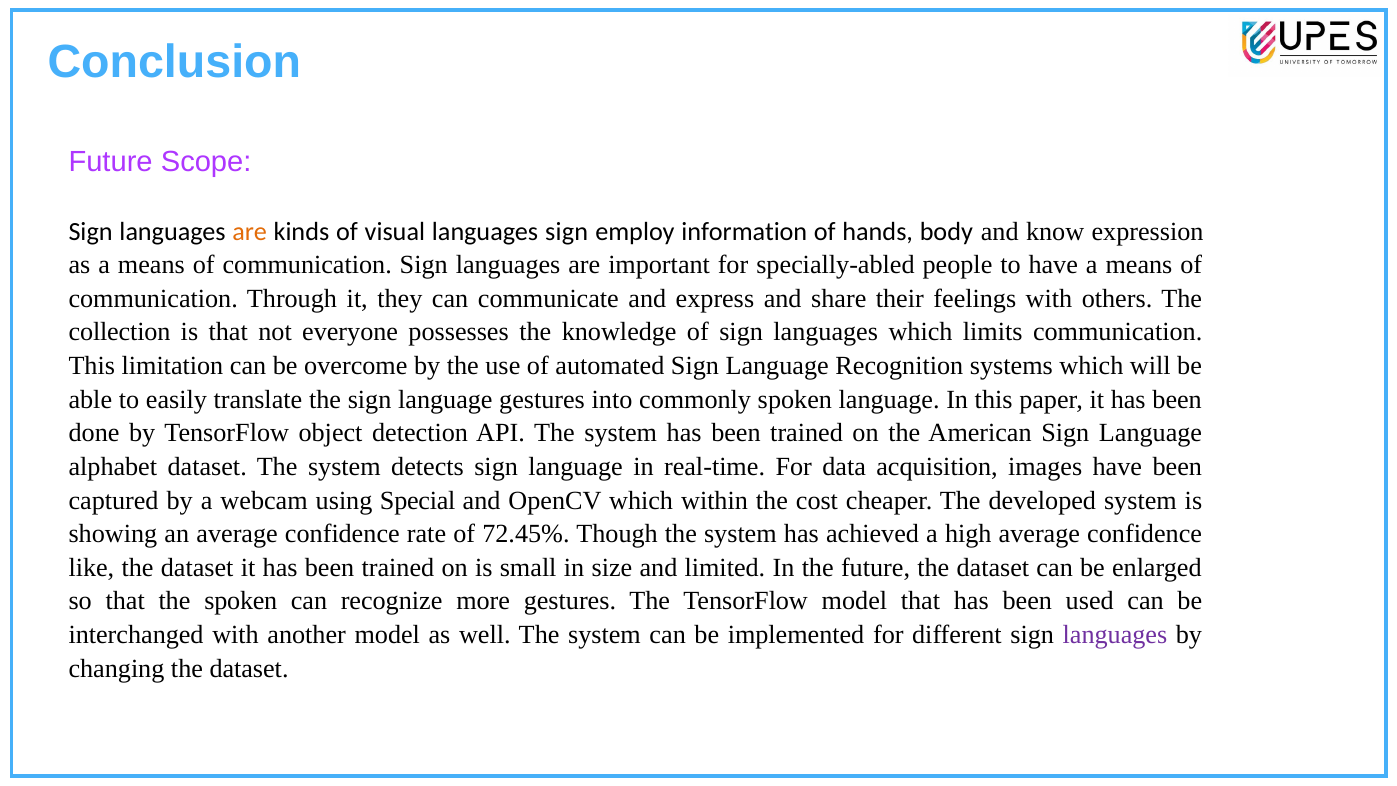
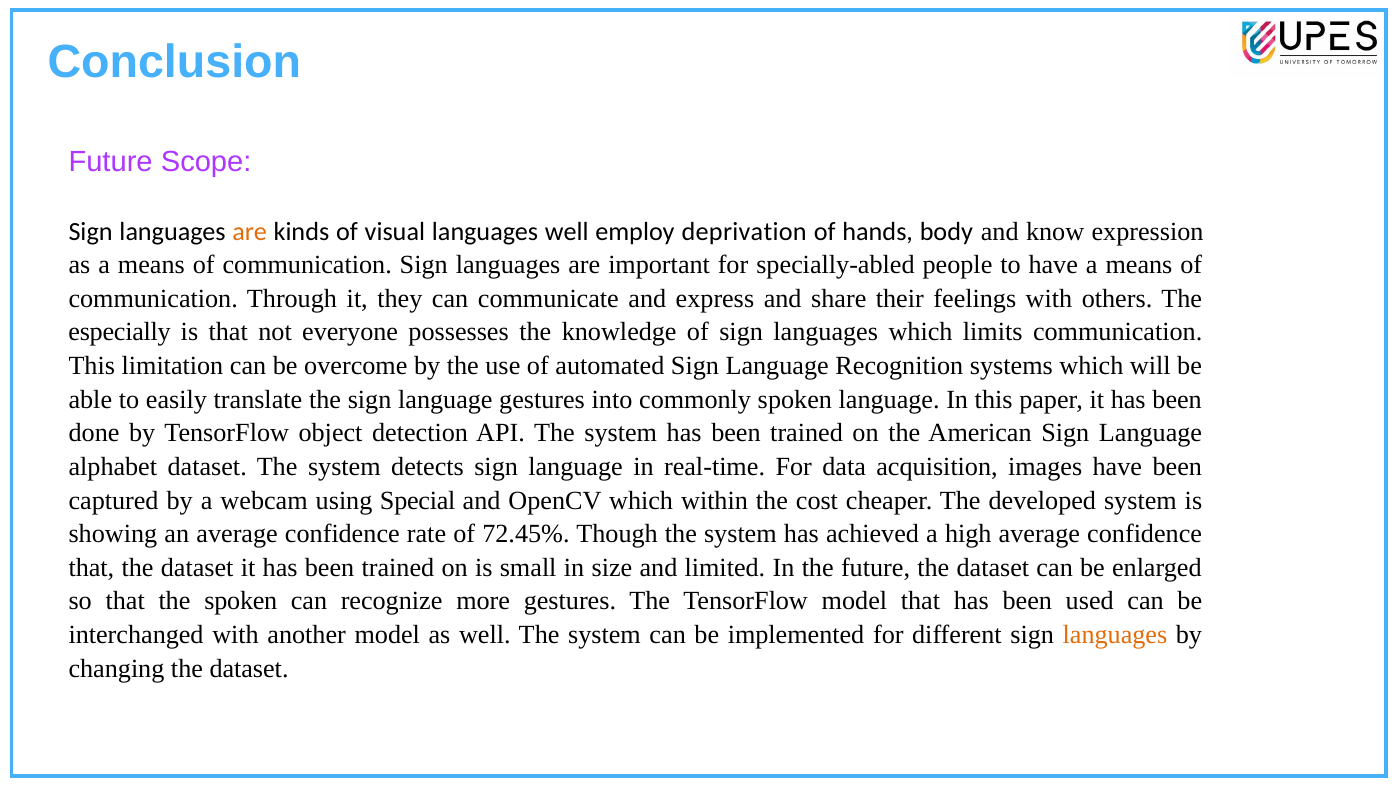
languages sign: sign -> well (567, 231)
information: information -> deprivation (744, 231)
collection: collection -> especially (120, 332)
like: like -> that (91, 567)
languages colour: purple -> orange (1115, 635)
